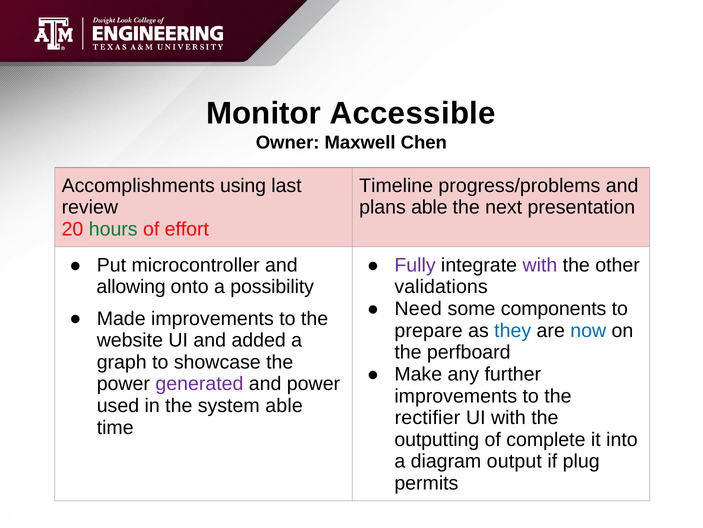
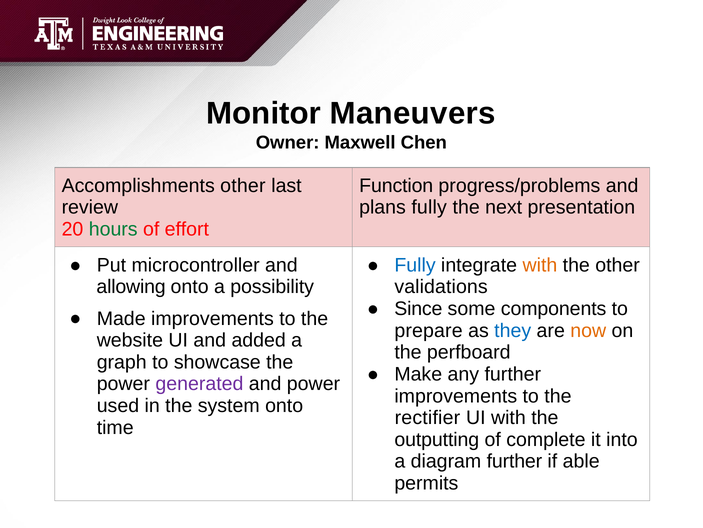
Accessible: Accessible -> Maneuvers (413, 113)
Accomplishments using: using -> other (243, 185)
Timeline: Timeline -> Function (396, 185)
plans able: able -> fully (429, 207)
Fully colour: purple -> blue (415, 265)
with colour: purple -> orange (540, 265)
Need: Need -> Since (418, 308)
now colour: blue -> orange (588, 330)
system able: able -> onto (284, 405)
diagram output: output -> further (514, 461)
plug: plug -> able (581, 461)
